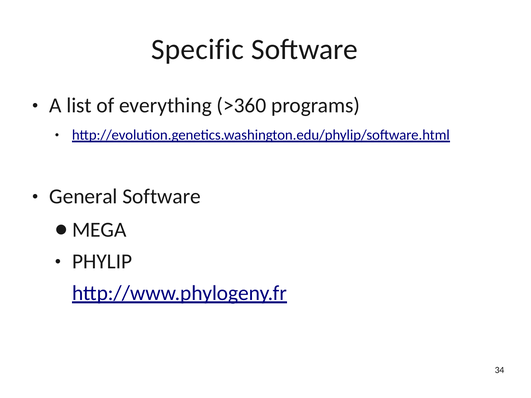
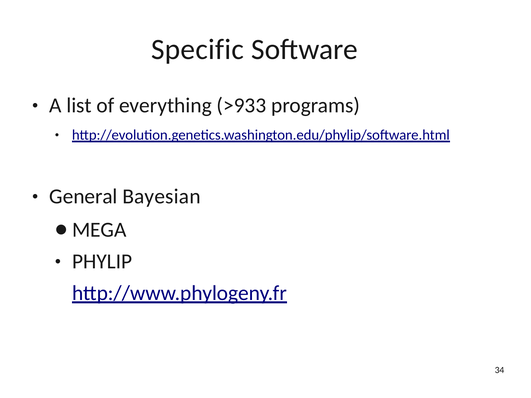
>360: >360 -> >933 (241, 105)
General Software: Software -> Bayesian (161, 196)
